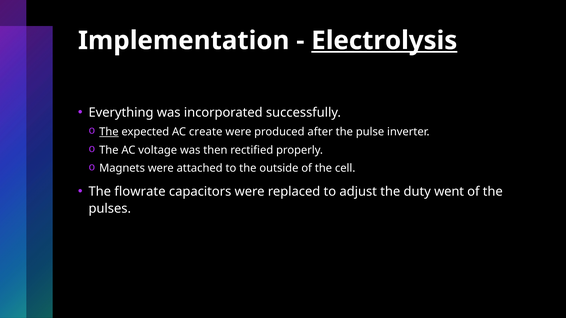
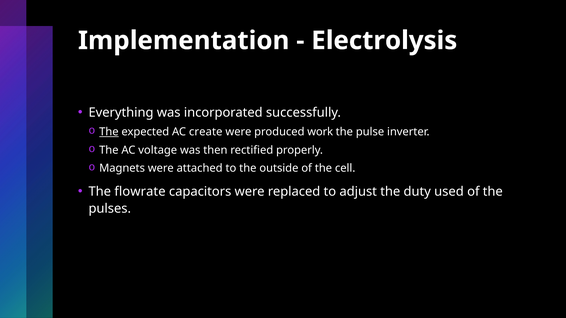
Electrolysis underline: present -> none (384, 41)
after: after -> work (320, 132)
went: went -> used (449, 192)
